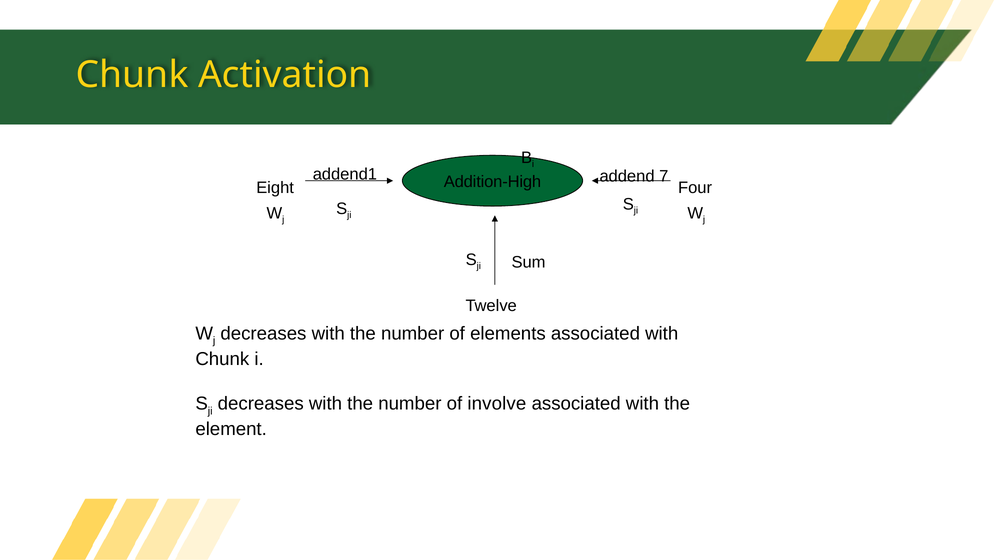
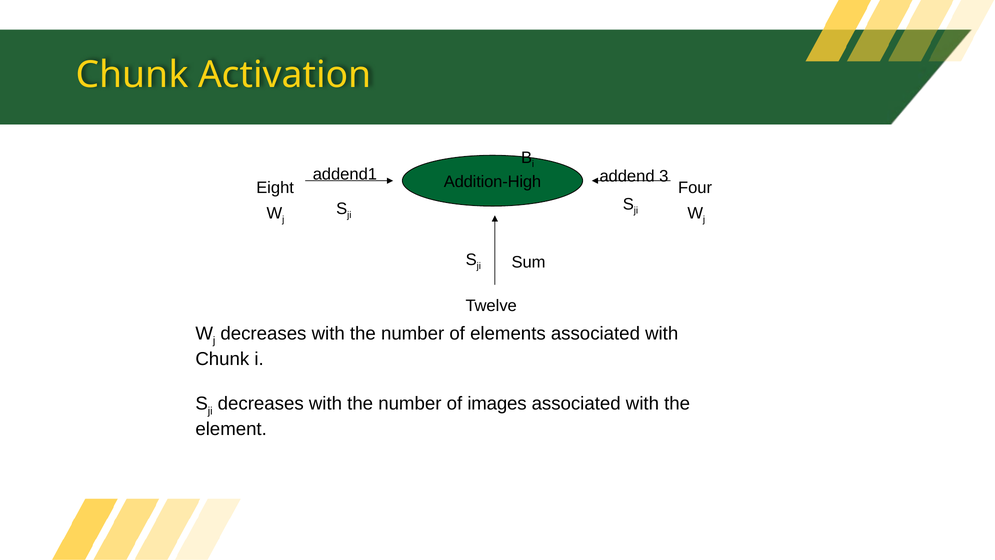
7: 7 -> 3 (664, 176)
involve: involve -> images (497, 404)
